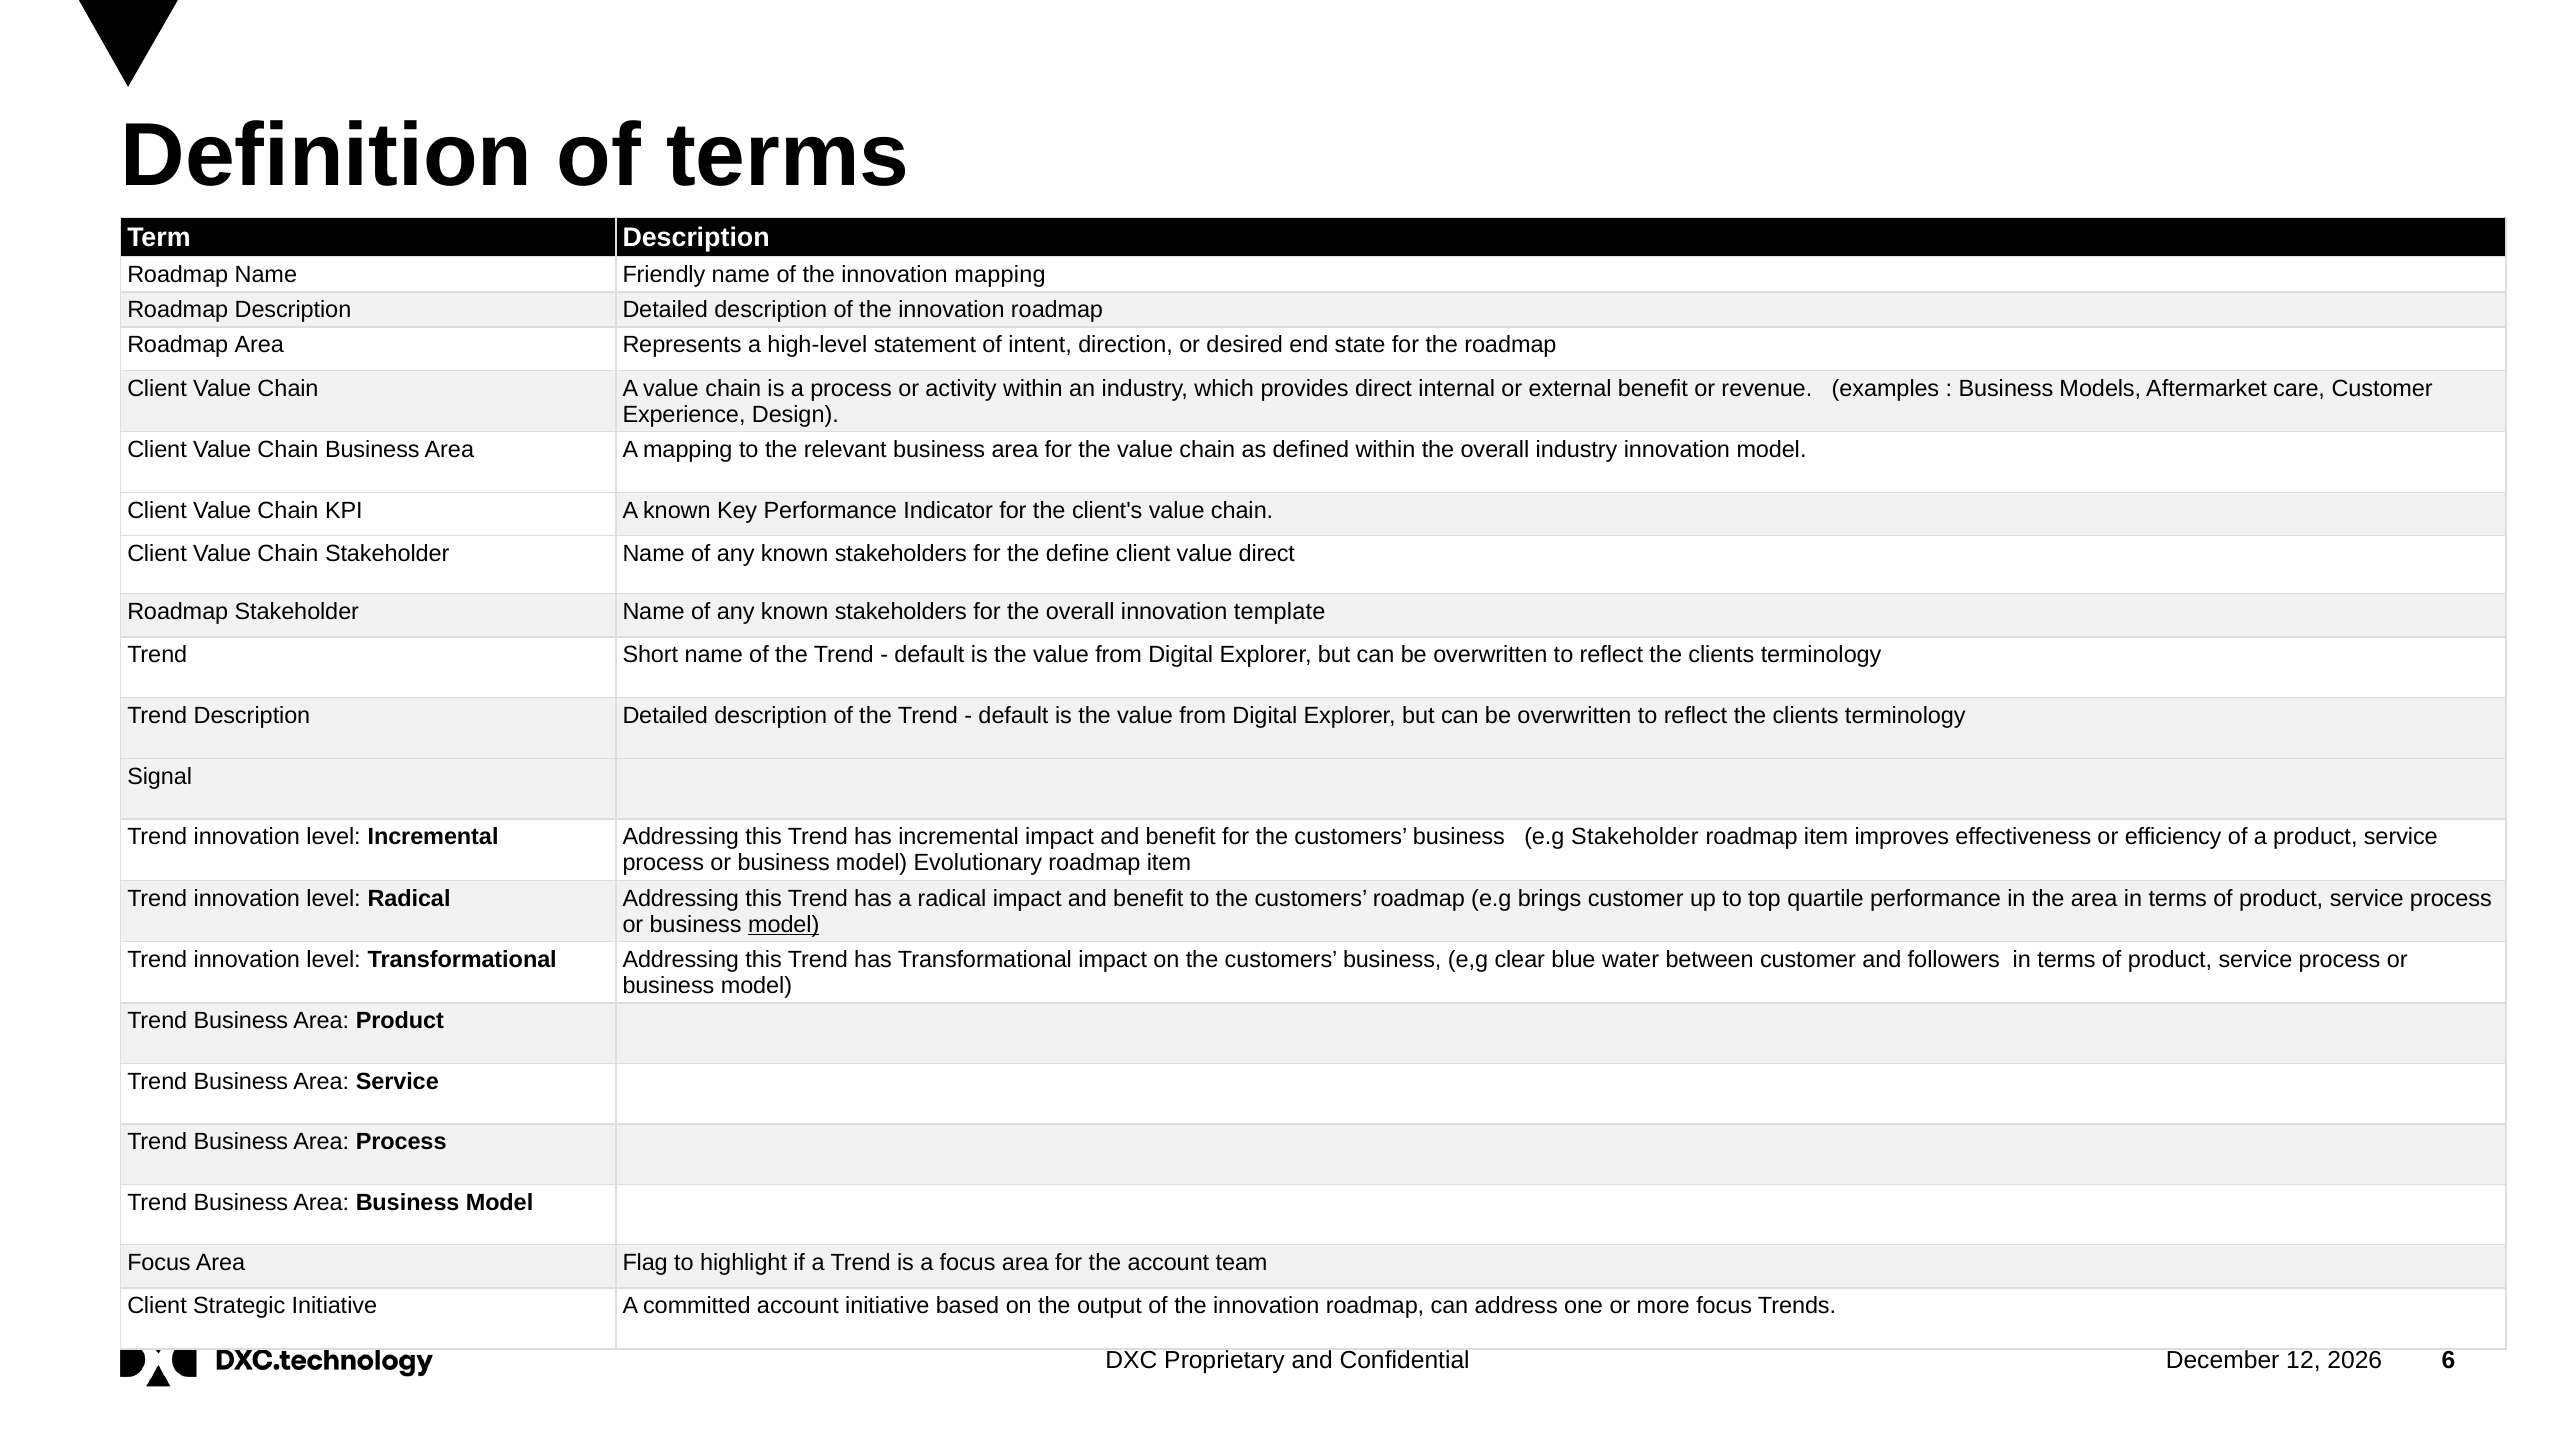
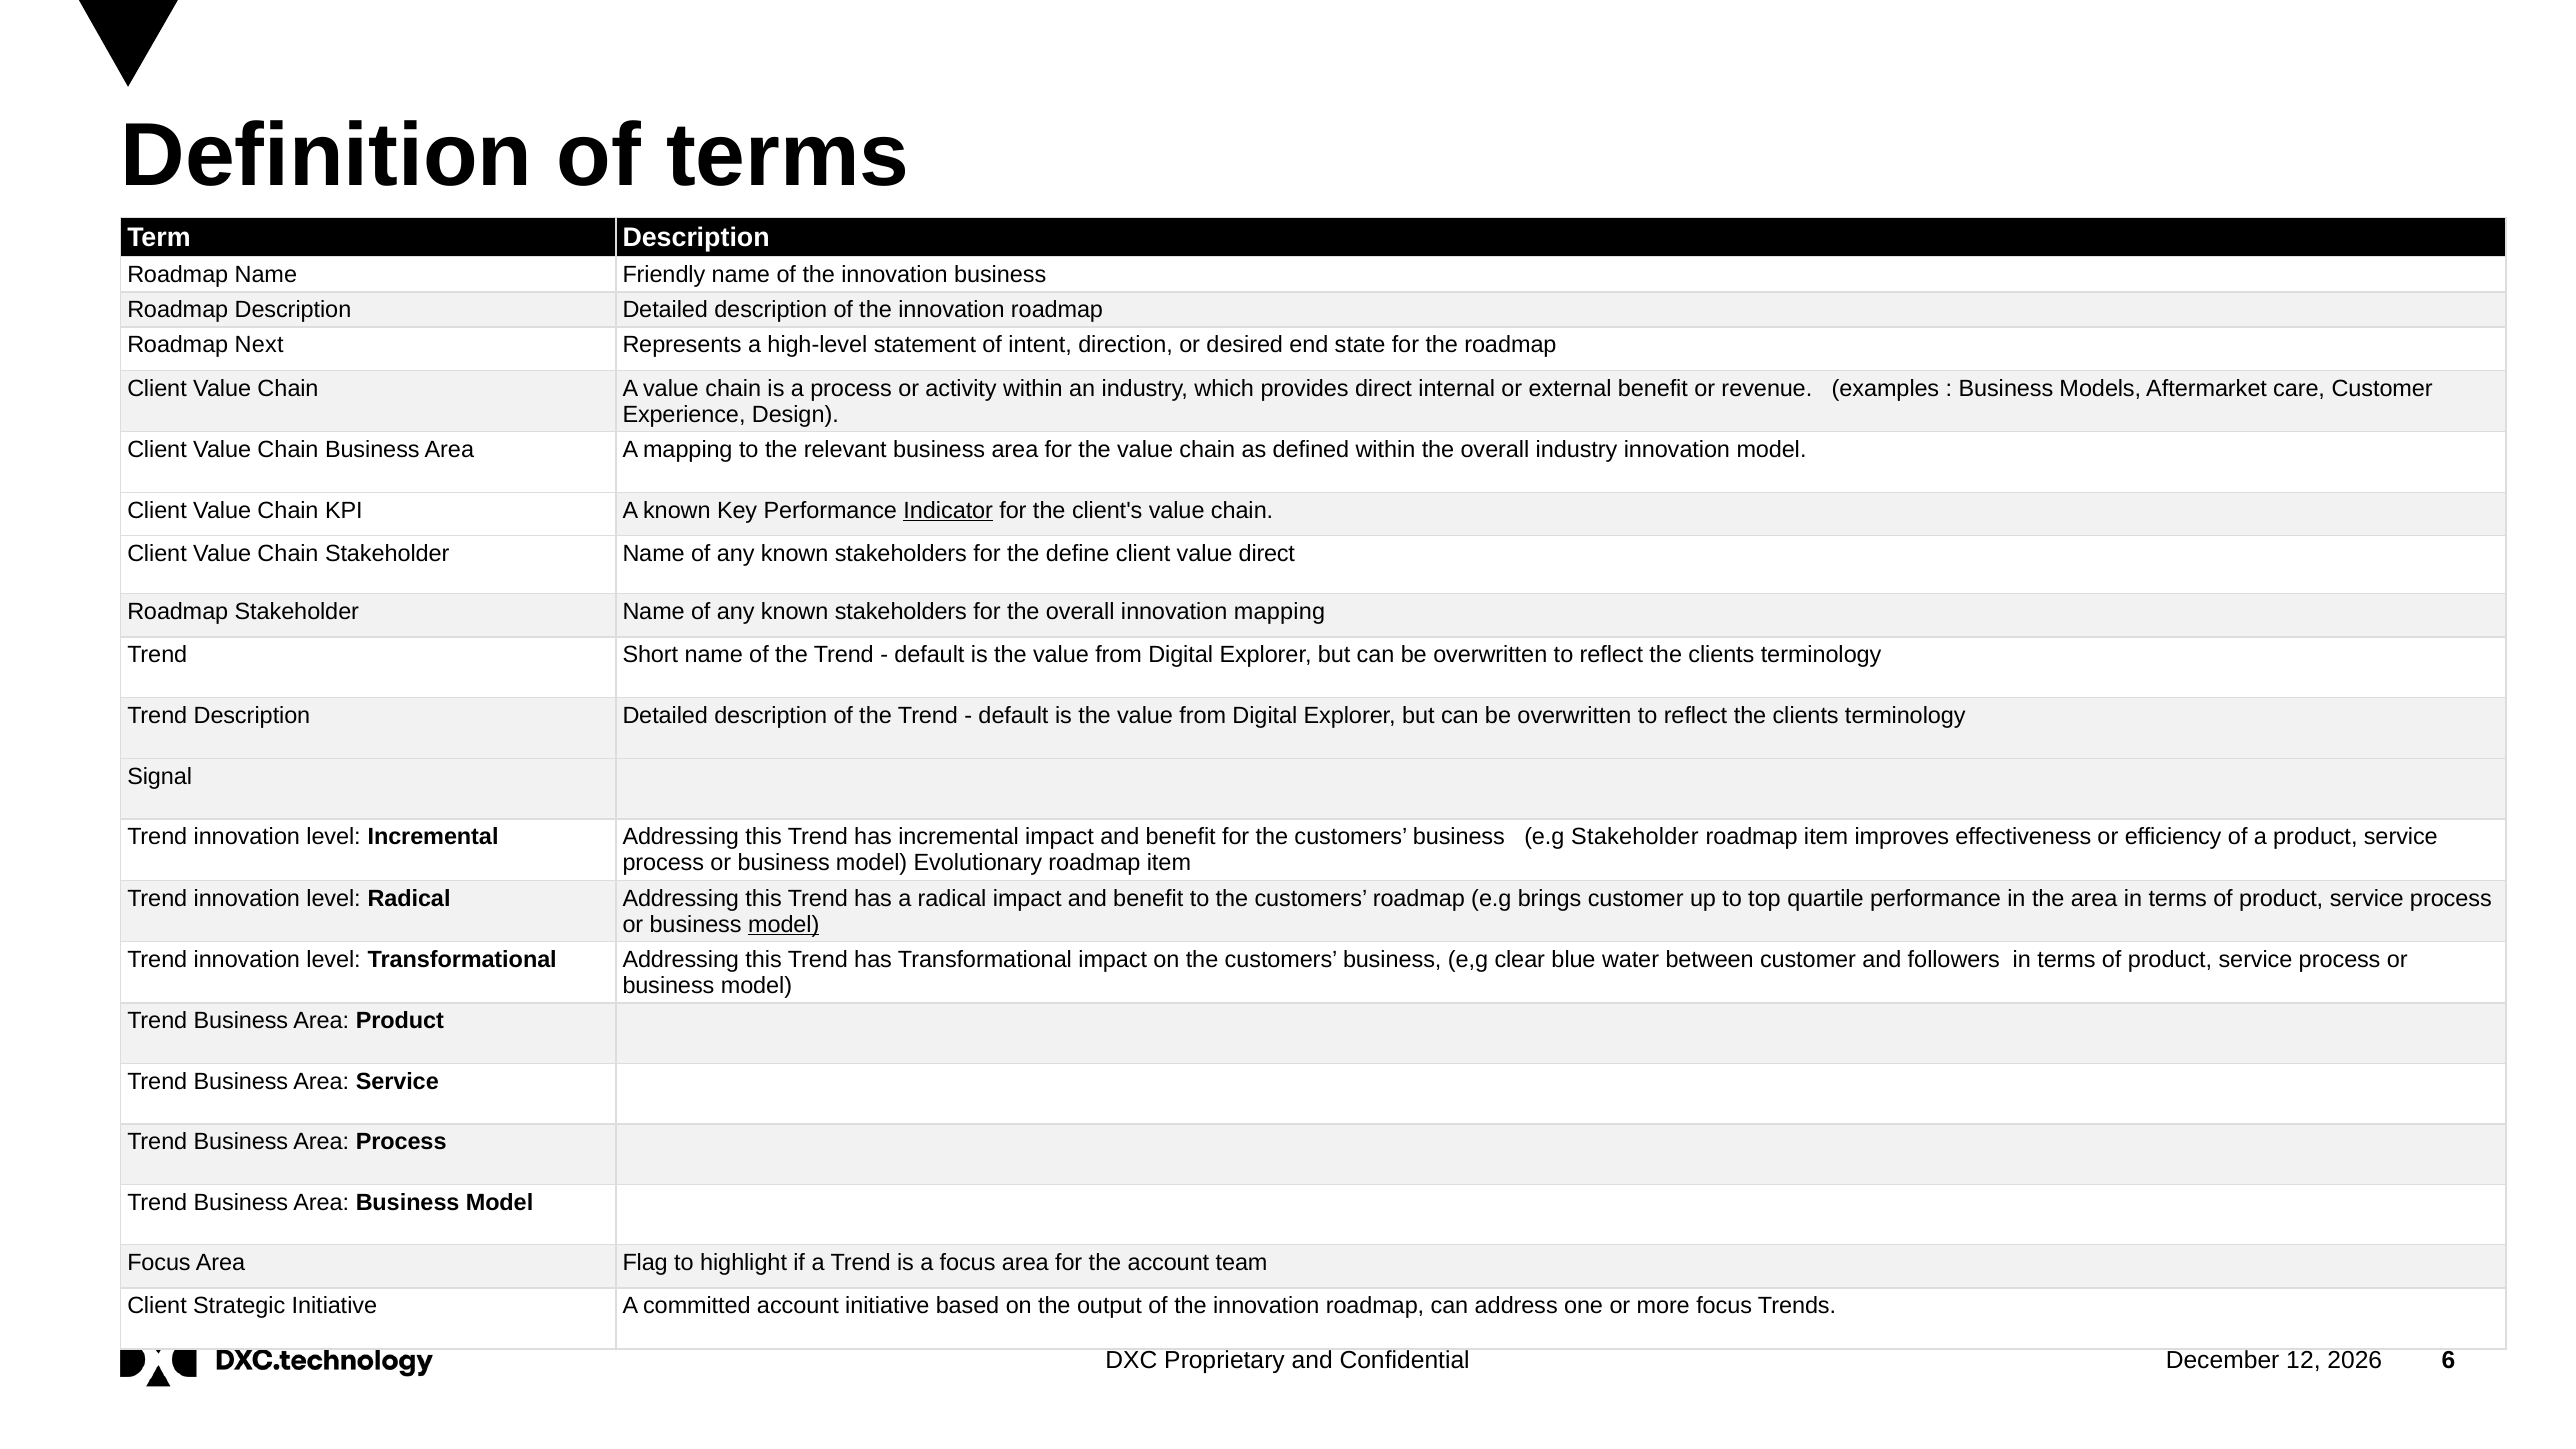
innovation mapping: mapping -> business (1000, 275)
Roadmap Area: Area -> Next (259, 345)
Indicator underline: none -> present (948, 510)
innovation template: template -> mapping (1280, 612)
